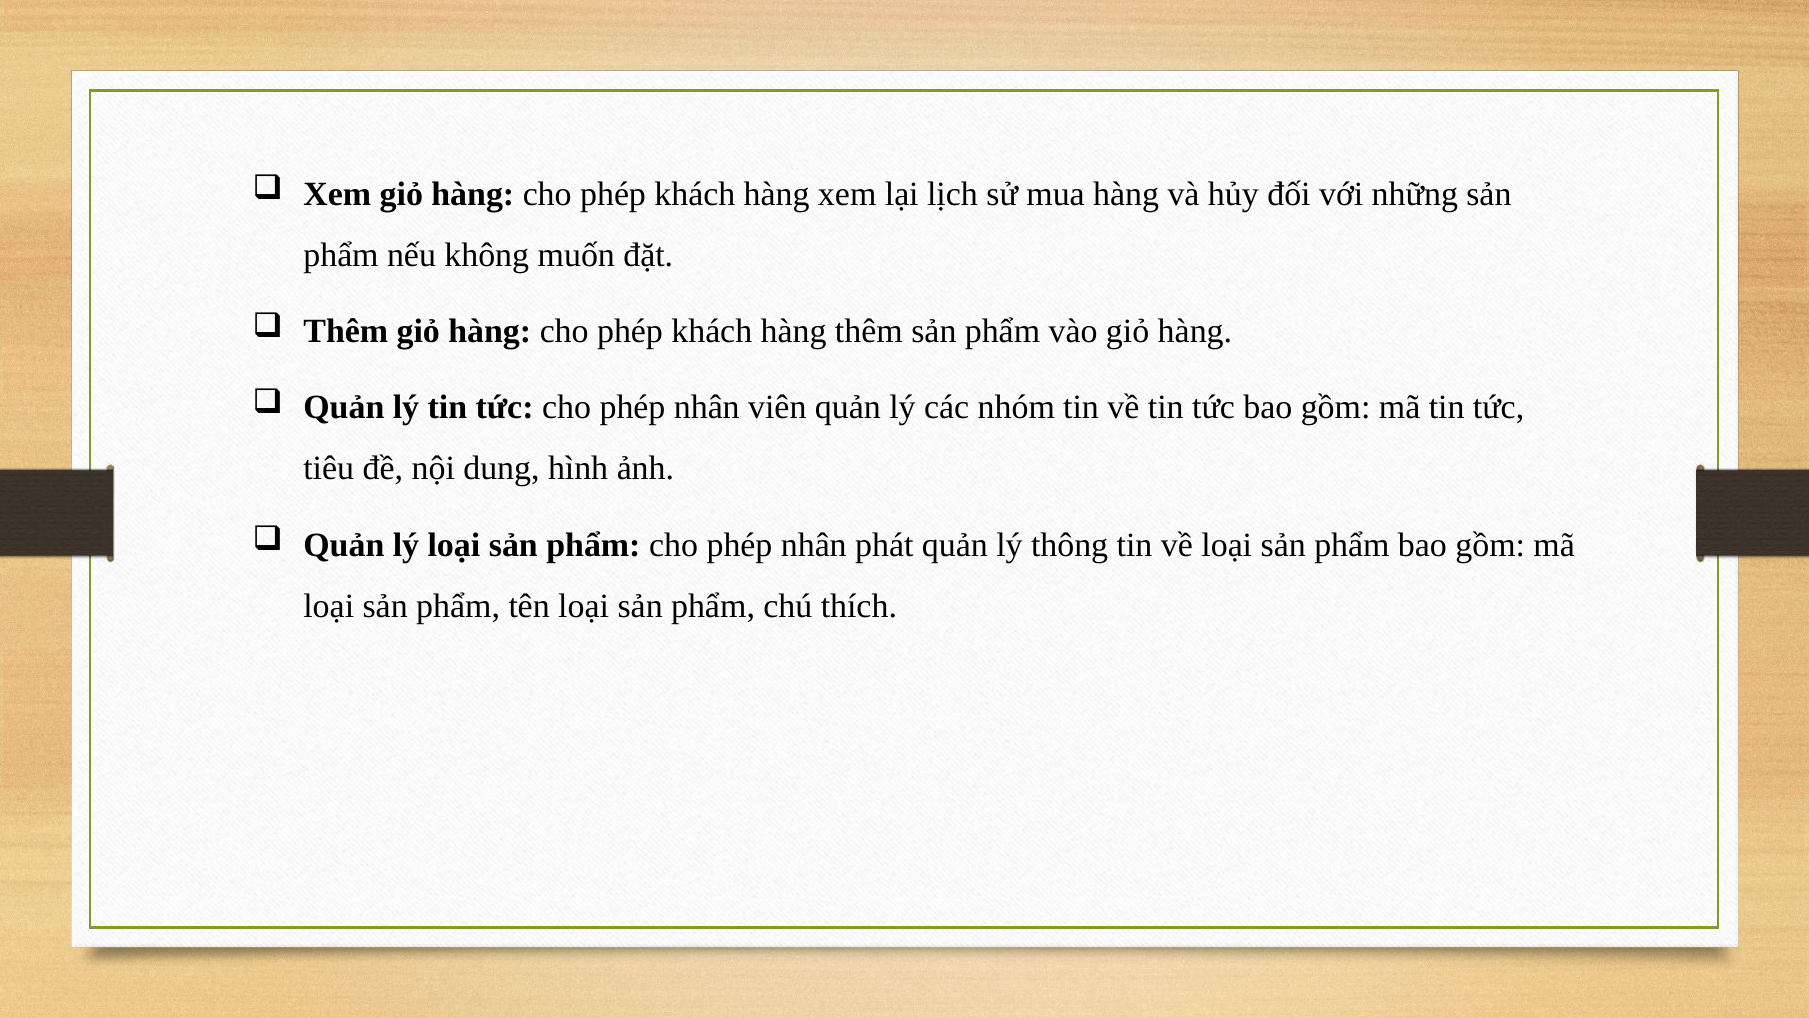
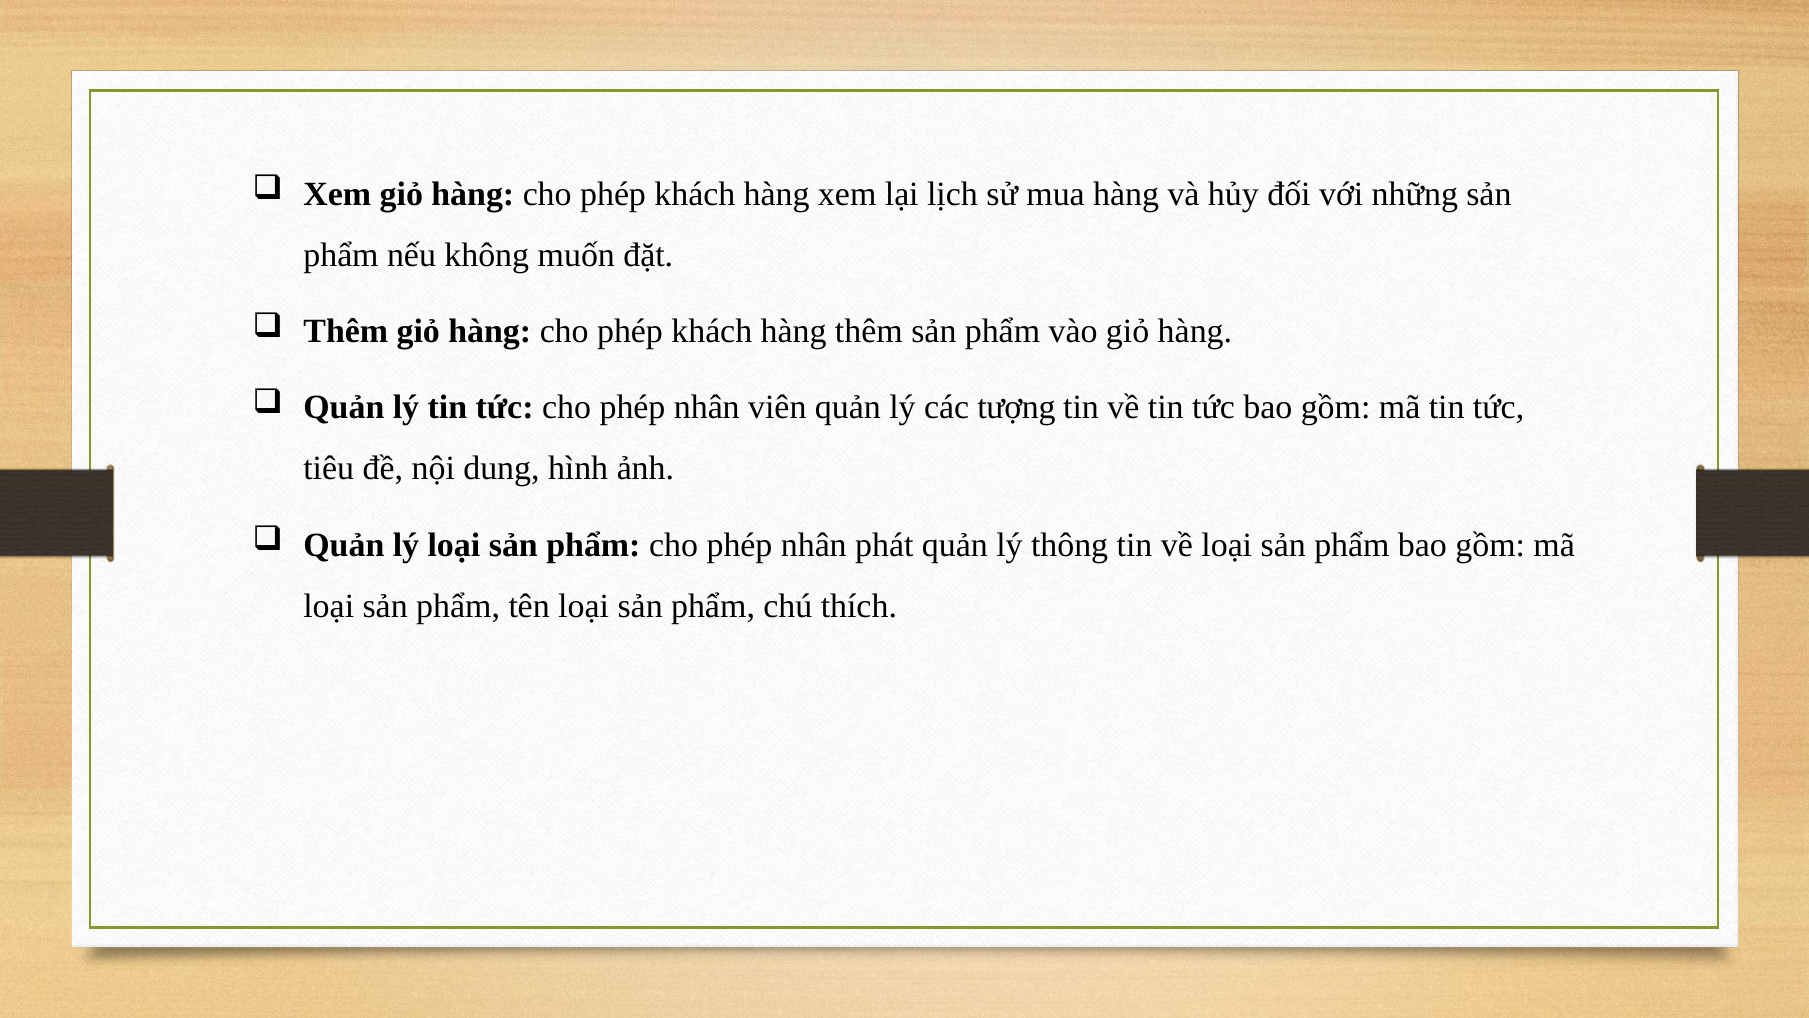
nhóm: nhóm -> tượng (1016, 407)
